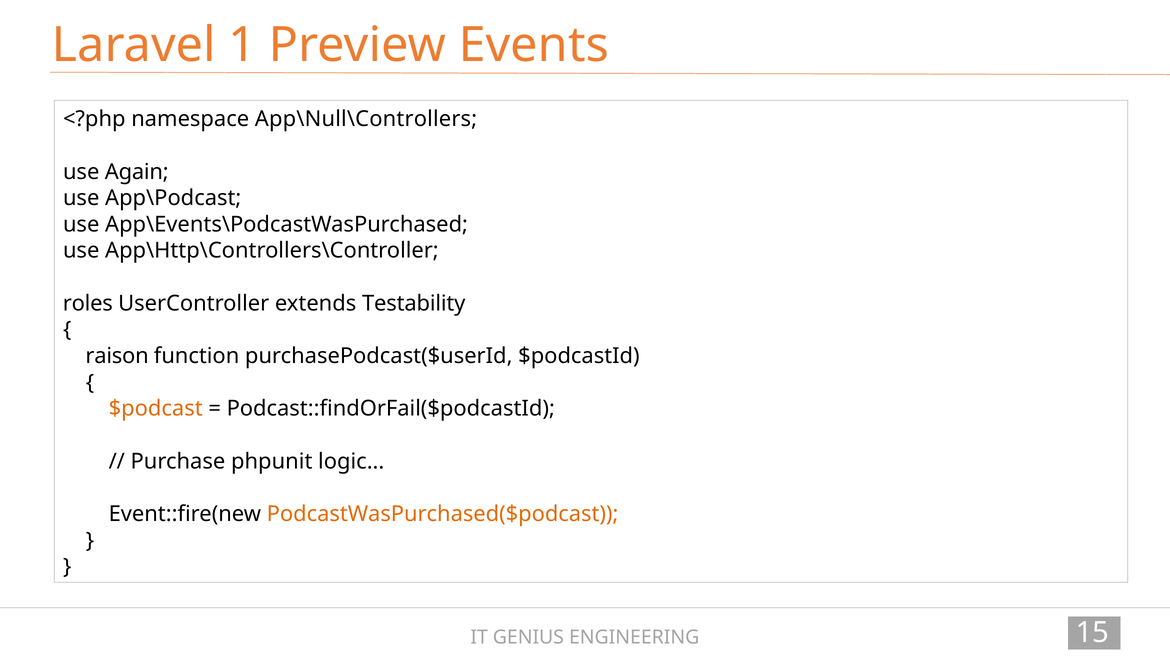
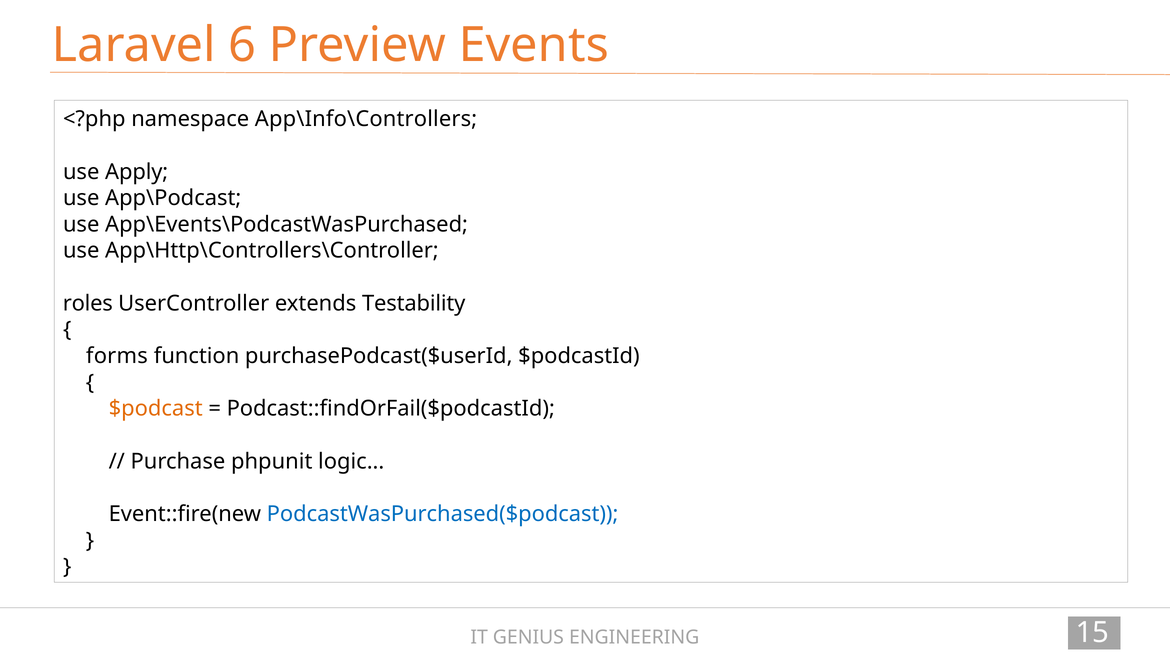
1: 1 -> 6 (242, 45)
App\Null\Controllers: App\Null\Controllers -> App\Info\Controllers (366, 119)
Again: Again -> Apply (137, 172)
raison: raison -> forms (117, 356)
PodcastWasPurchased($podcast colour: orange -> blue (443, 514)
